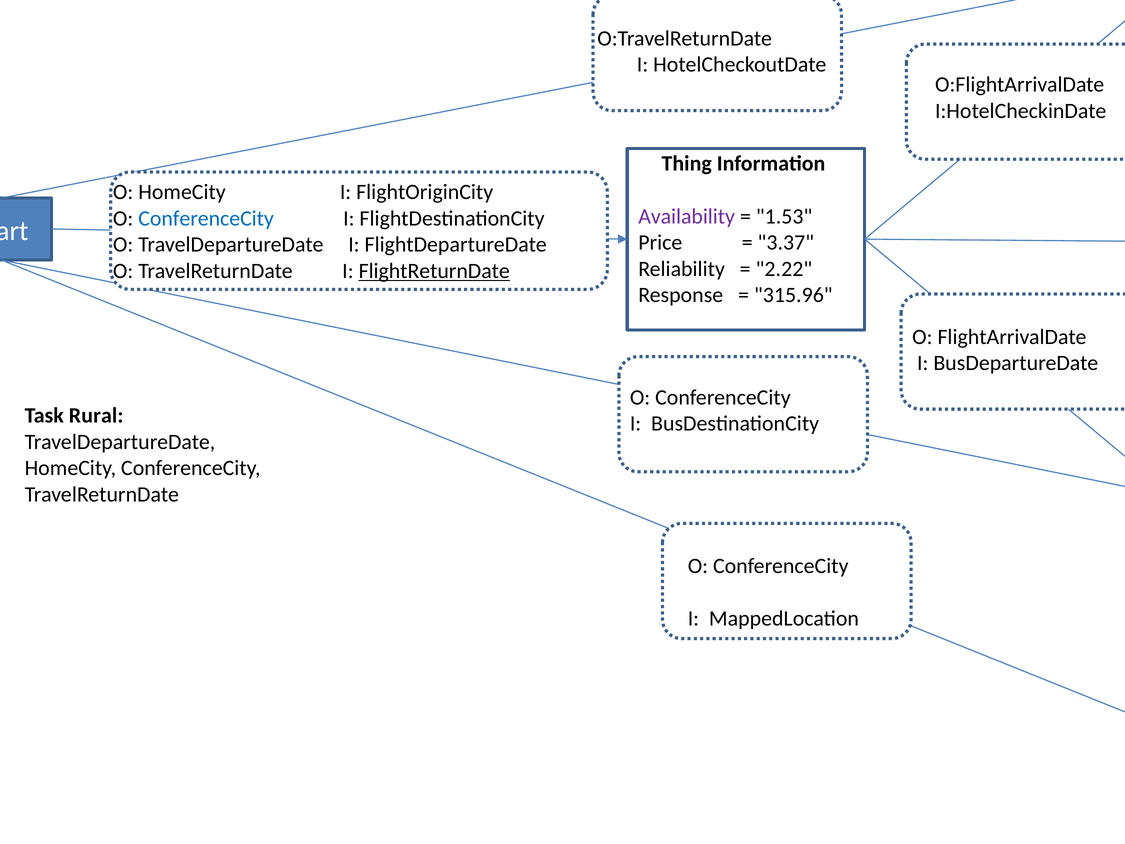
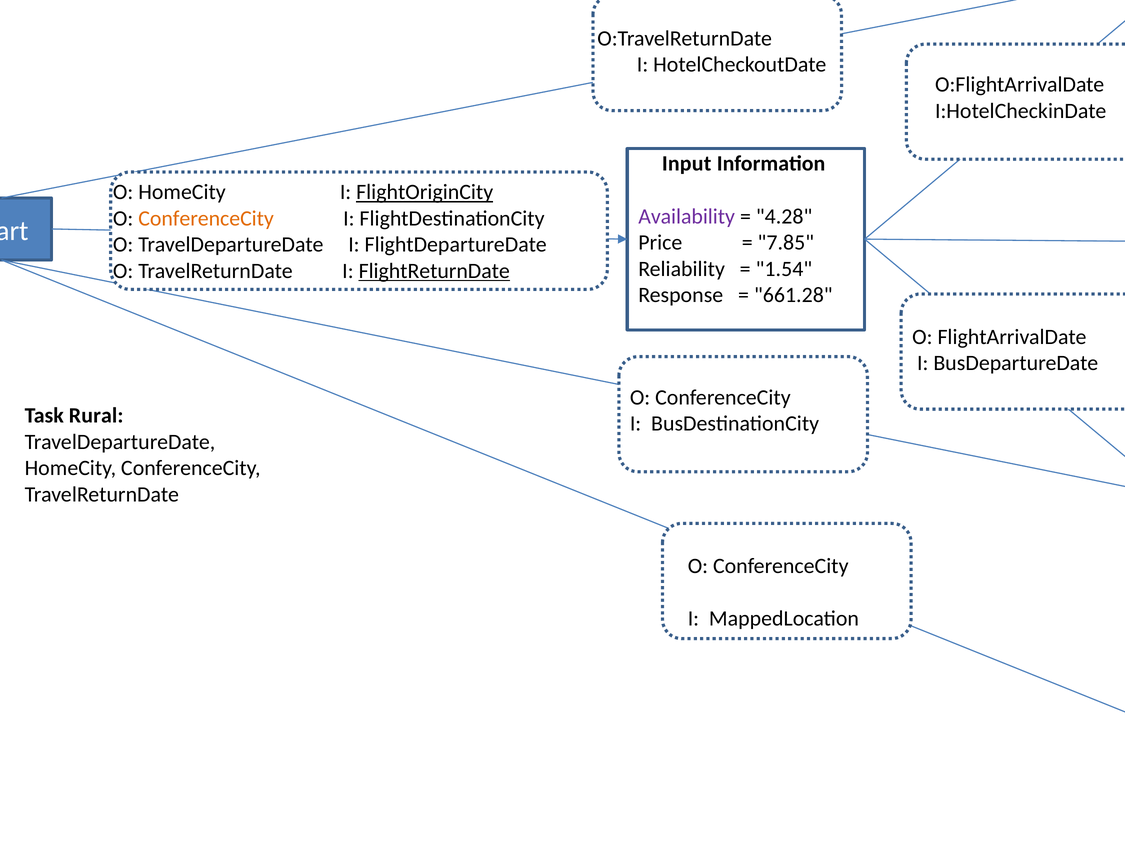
Thing: Thing -> Input (687, 164)
FlightOriginCity underline: none -> present (425, 192)
1.53: 1.53 -> 4.28 (784, 216)
ConferenceCity colour: blue -> orange (206, 218)
3.37: 3.37 -> 7.85 (786, 242)
2.22: 2.22 -> 1.54 (784, 269)
315.96: 315.96 -> 661.28 (793, 295)
